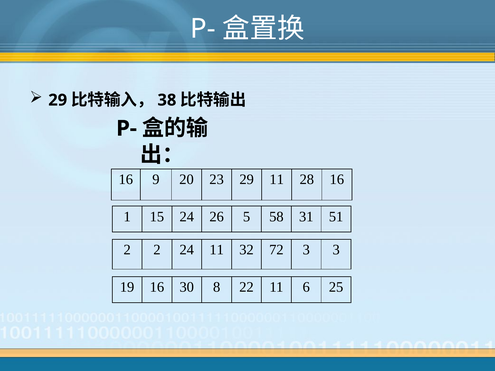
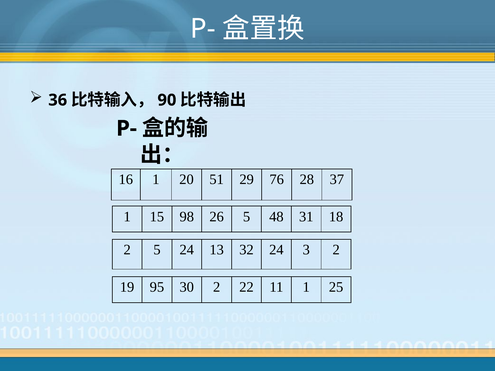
29: 29 -> 36 (58, 100)
38: 38 -> 90 (167, 100)
16 9: 9 -> 1 (156, 180)
23: 23 -> 51 (217, 180)
29 11: 11 -> 76 (277, 180)
28 16: 16 -> 37 (337, 180)
15 24: 24 -> 98 (187, 217)
58: 58 -> 48 (276, 217)
51: 51 -> 18 (336, 217)
2 2: 2 -> 5 (157, 250)
24 11: 11 -> 13 (217, 250)
32 72: 72 -> 24 (276, 250)
3 3: 3 -> 2 (336, 250)
19 16: 16 -> 95 (157, 287)
30 8: 8 -> 2 (217, 287)
11 6: 6 -> 1 (306, 287)
